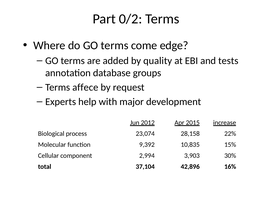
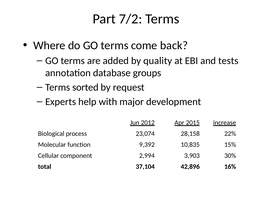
0/2: 0/2 -> 7/2 (131, 19)
edge: edge -> back (174, 45)
affece: affece -> sorted (85, 87)
